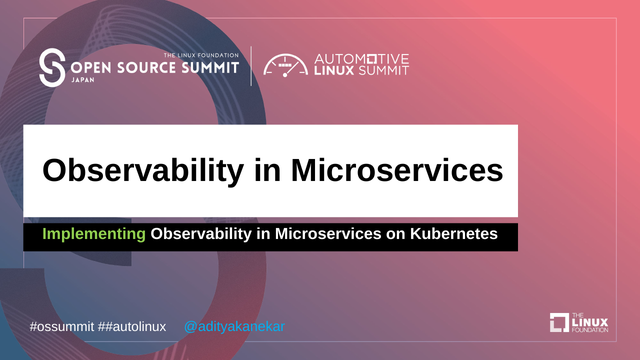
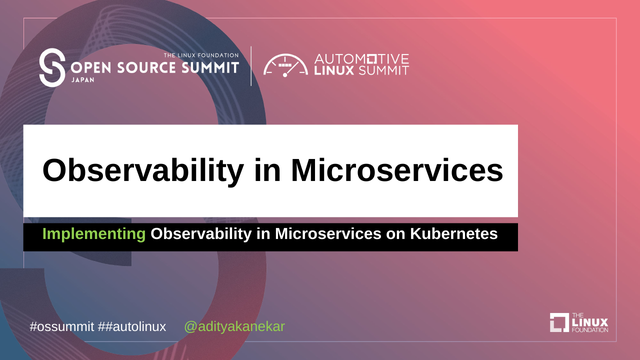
@adityakanekar colour: light blue -> light green (234, 327)
